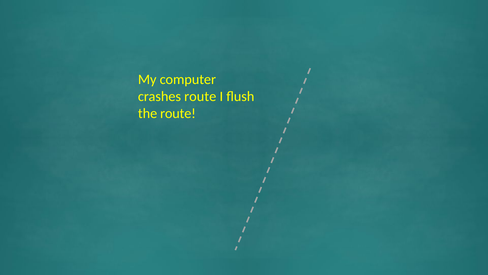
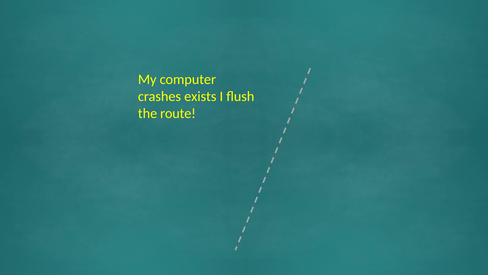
crashes route: route -> exists (200, 96)
